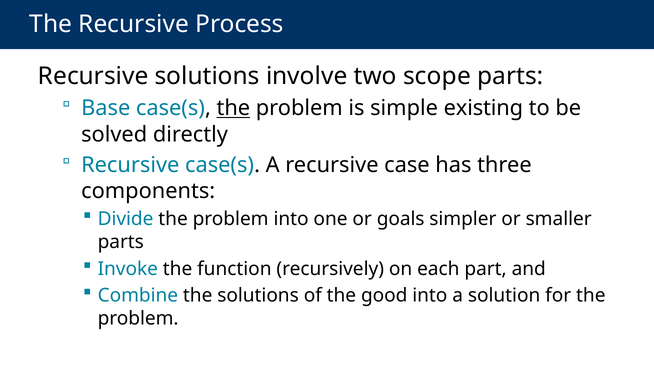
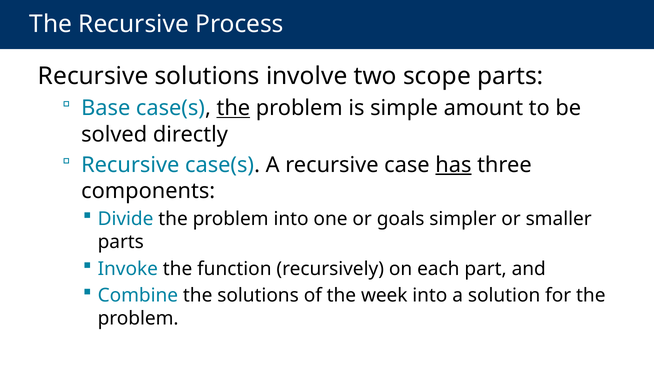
existing: existing -> amount (483, 108)
has underline: none -> present (453, 165)
good: good -> week (384, 295)
